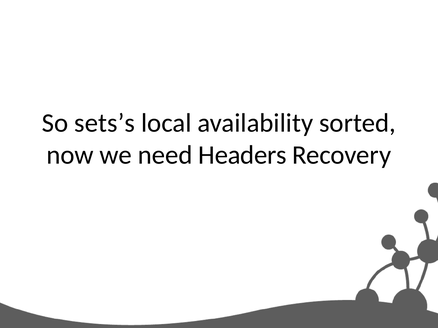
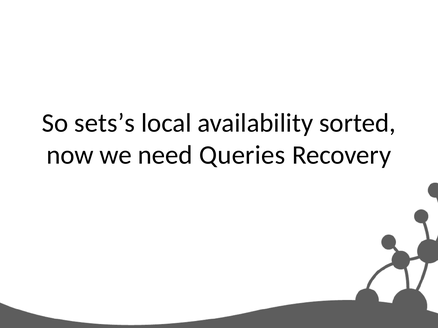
Headers: Headers -> Queries (242, 155)
